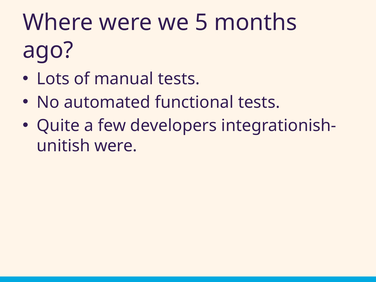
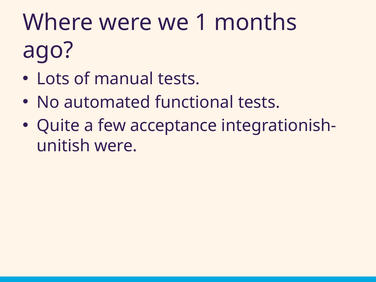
5: 5 -> 1 (202, 23)
developers: developers -> acceptance (174, 126)
